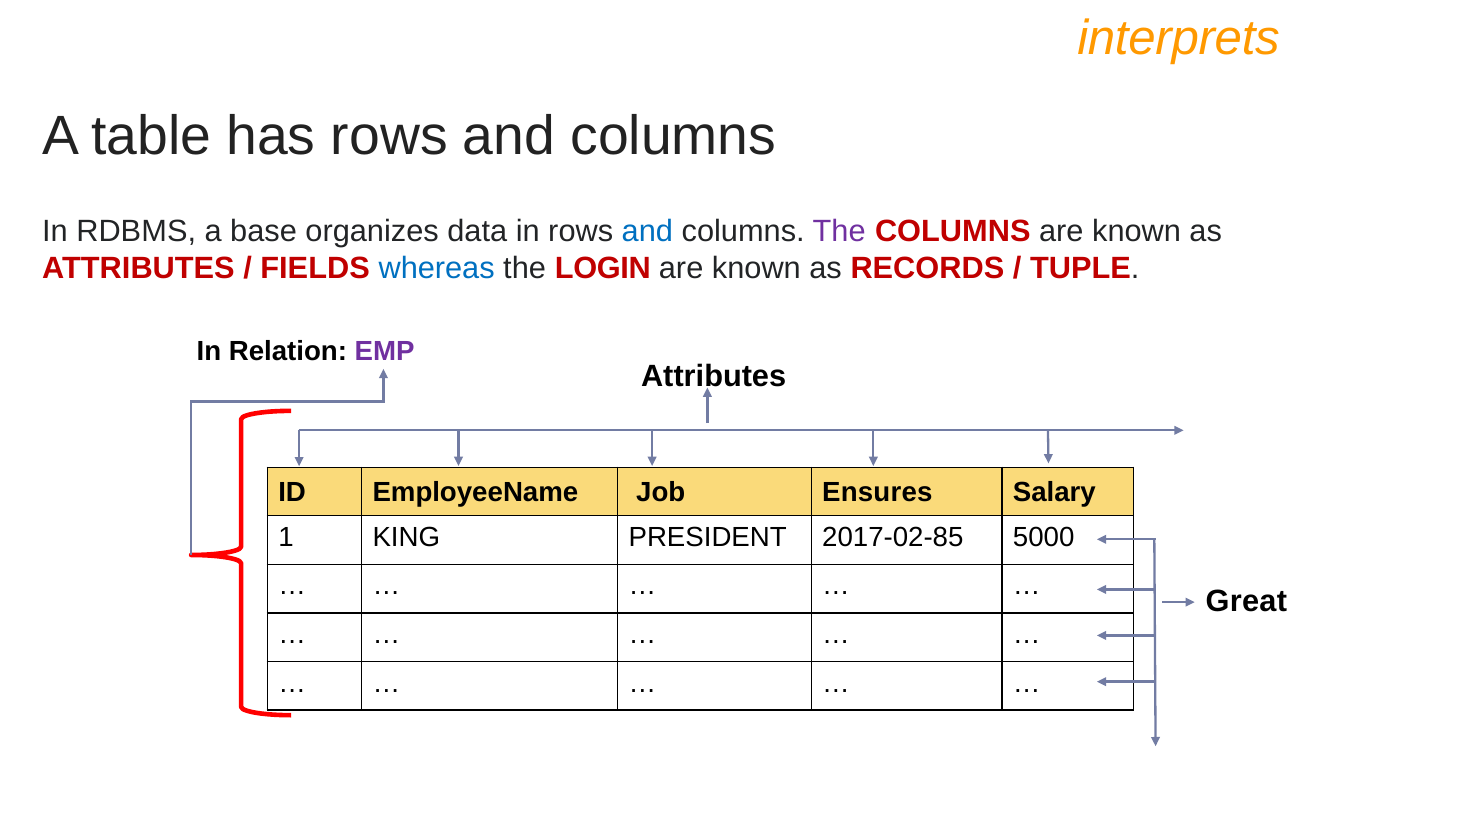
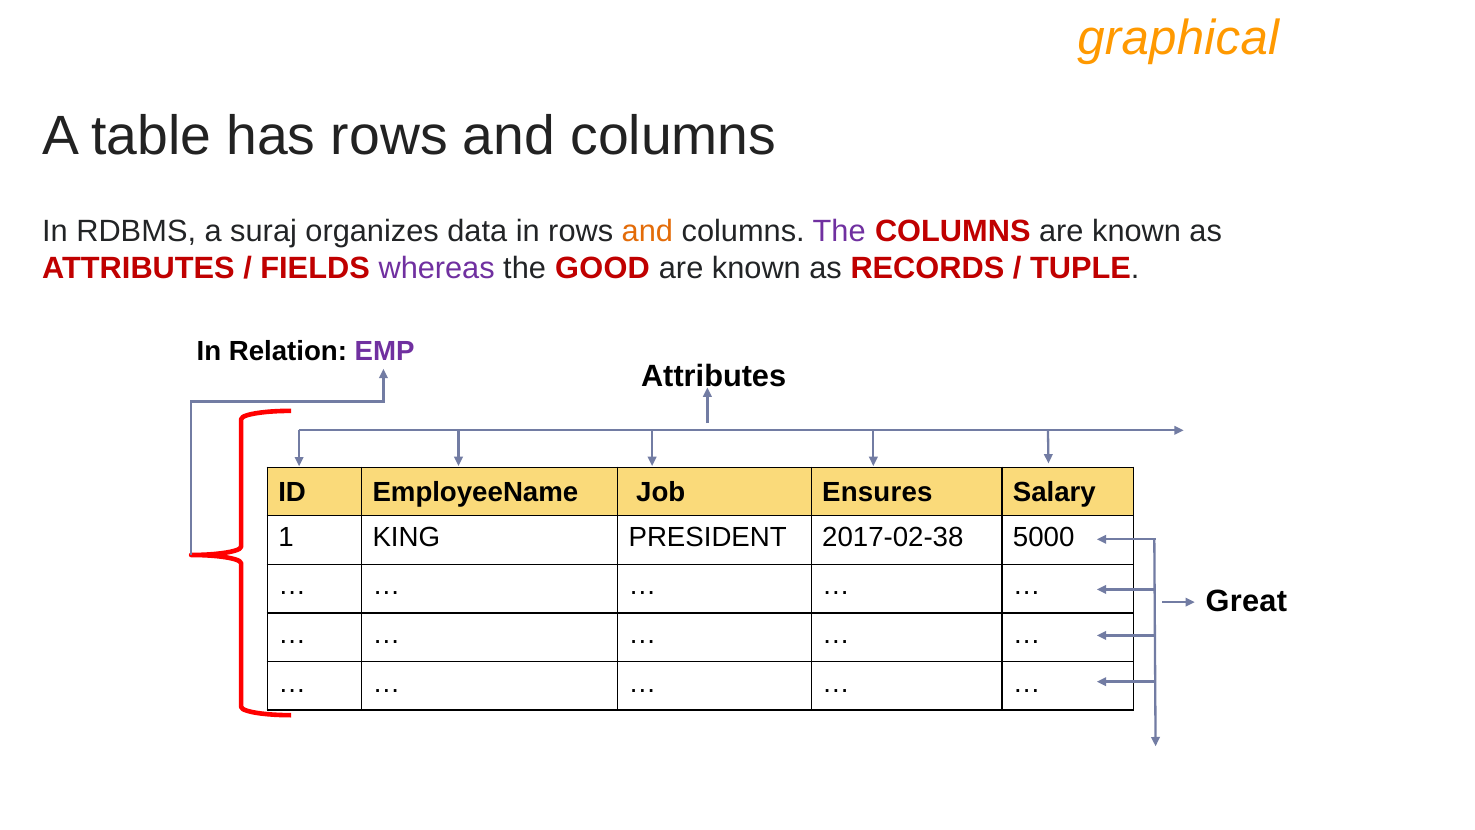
interprets: interprets -> graphical (1178, 38)
base: base -> suraj (264, 232)
and colour: blue -> orange (647, 232)
whereas colour: blue -> purple (437, 269)
LOGIN: LOGIN -> GOOD (603, 269)
2017-02-85: 2017-02-85 -> 2017-02-38 (893, 537)
